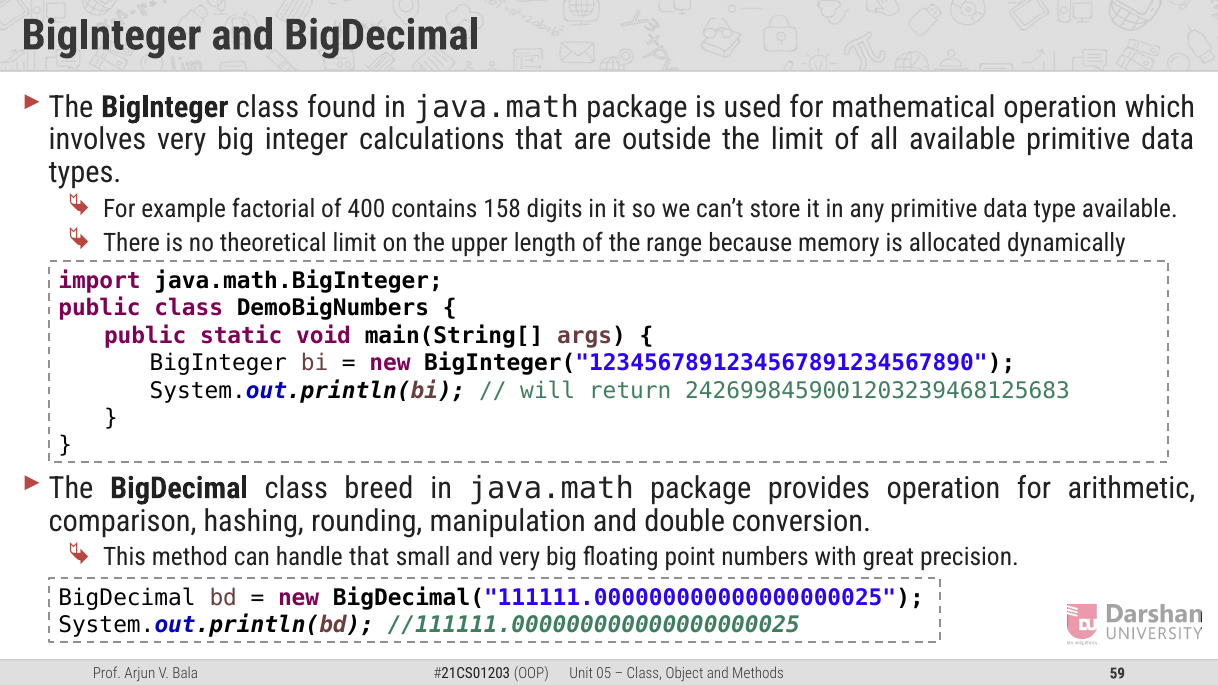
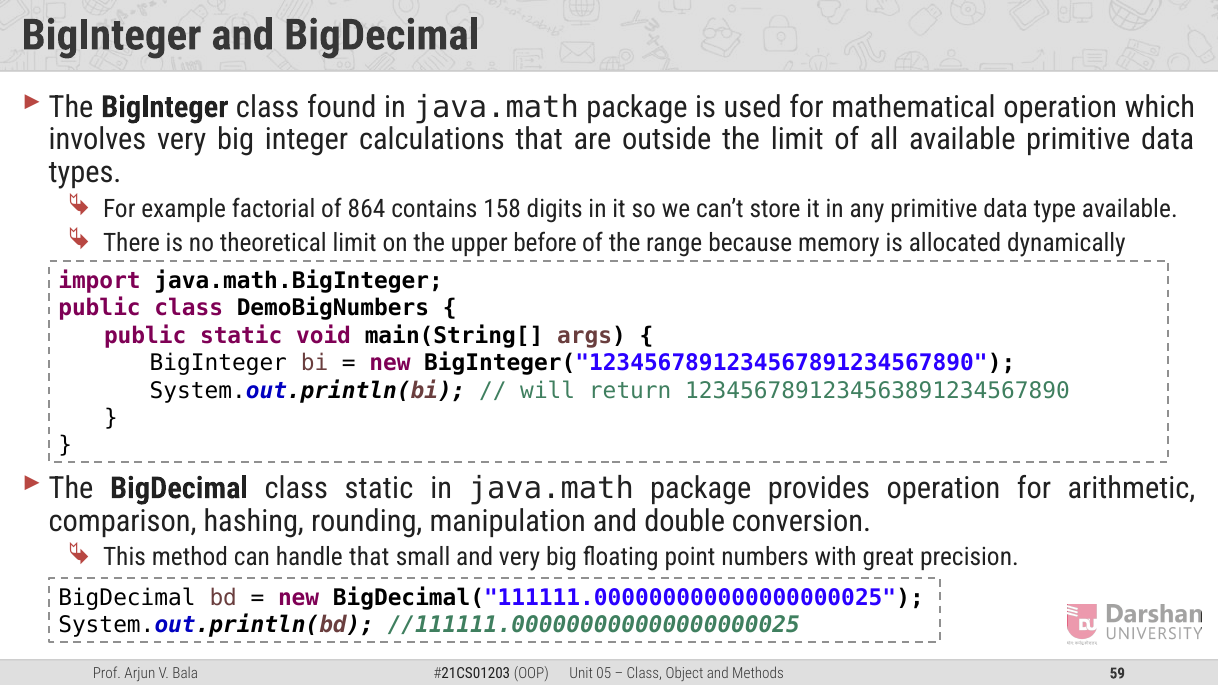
400: 400 -> 864 (367, 209)
length: length -> before (545, 243)
2426998459001203239468125683: 2426998459001203239468125683 -> 1234567891234563891234567890 (878, 391)
class breed: breed -> static (379, 488)
